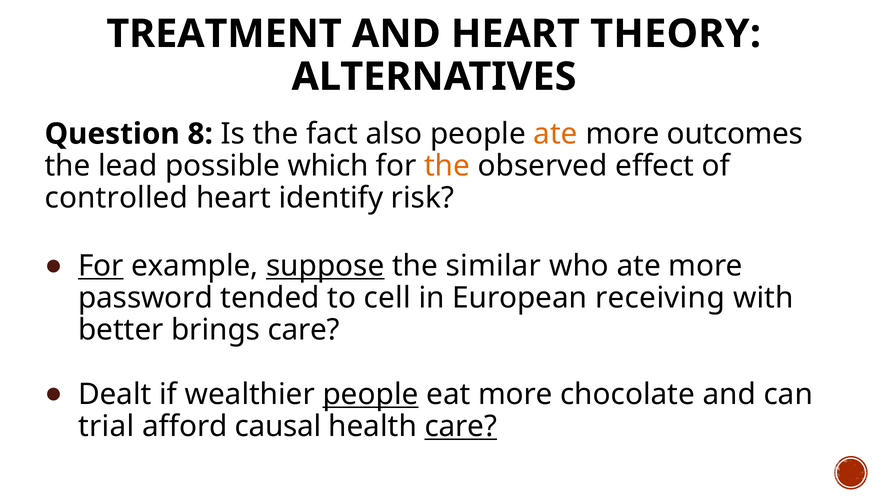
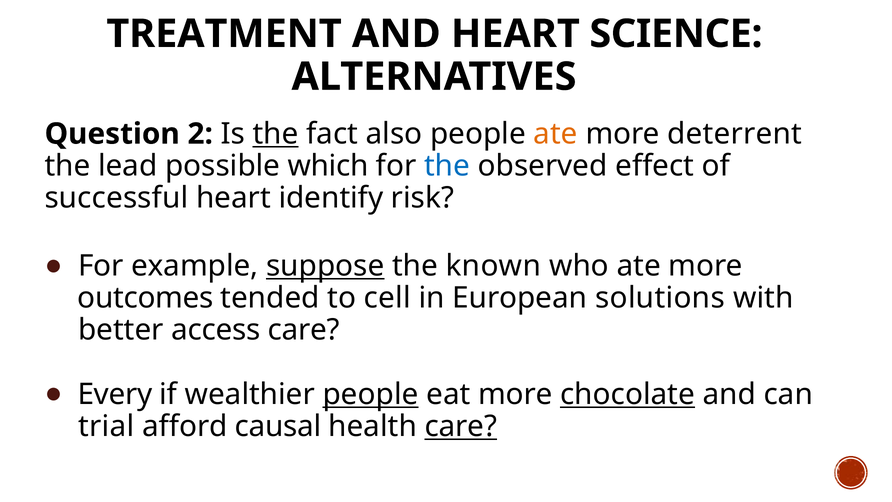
THEORY: THEORY -> SCIENCE (676, 34)
8: 8 -> 2 (200, 134)
the underline: none -> present (276, 134)
outcomes: outcomes -> deterrent (735, 134)
the colour: orange -> blue (447, 166)
controlled: controlled -> successful (116, 198)
For underline: present -> none (101, 266)
similar: similar -> known (493, 266)
password: password -> outcomes (146, 298)
receiving: receiving -> solutions (660, 298)
brings: brings -> access (216, 330)
Dealt: Dealt -> Every (115, 394)
chocolate underline: none -> present (628, 394)
